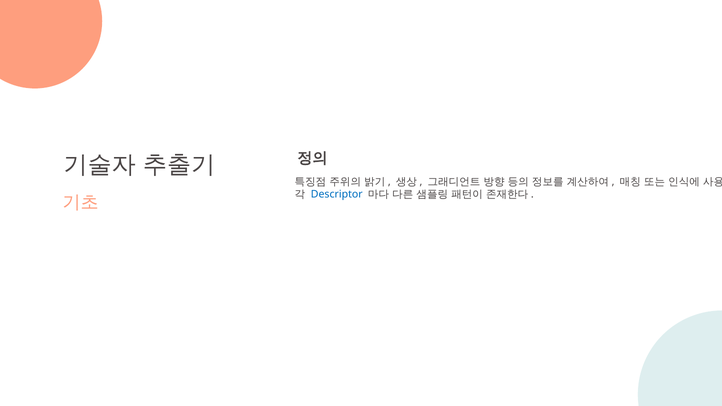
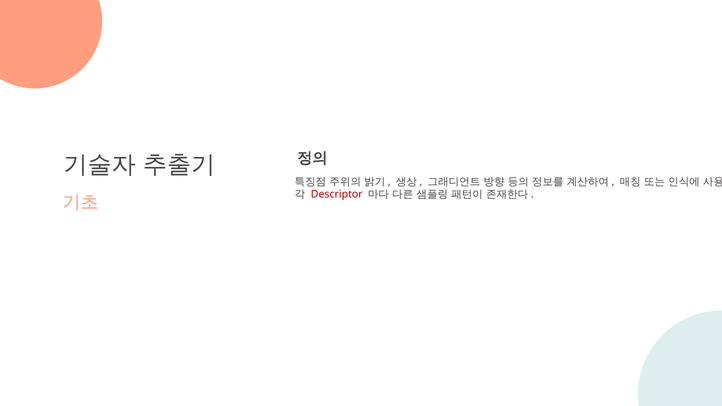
Descriptor colour: blue -> red (337, 194)
